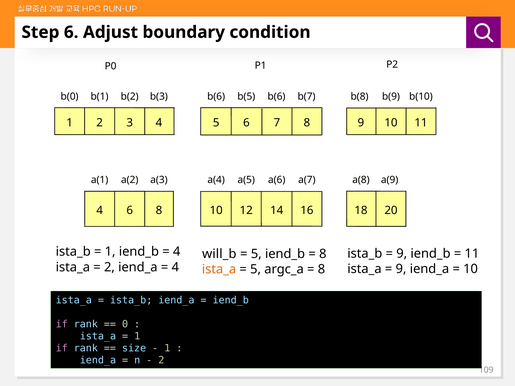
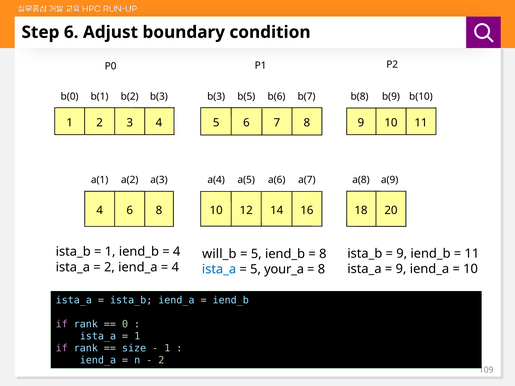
b(6: b(6 -> b(3 (216, 97)
ista_a colour: orange -> blue (219, 269)
argc_a: argc_a -> your_a (284, 269)
